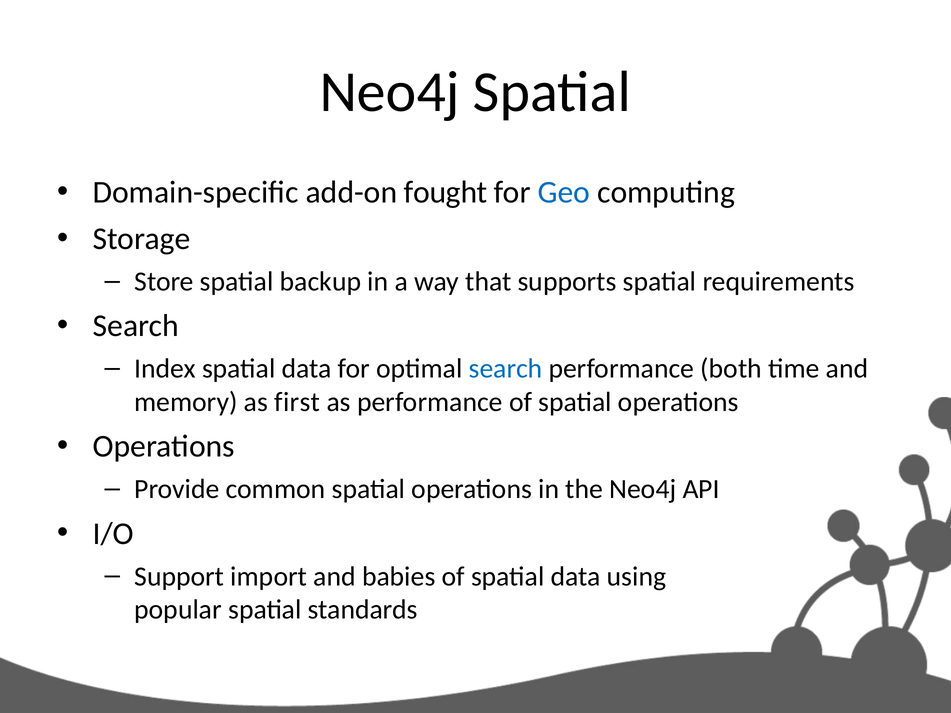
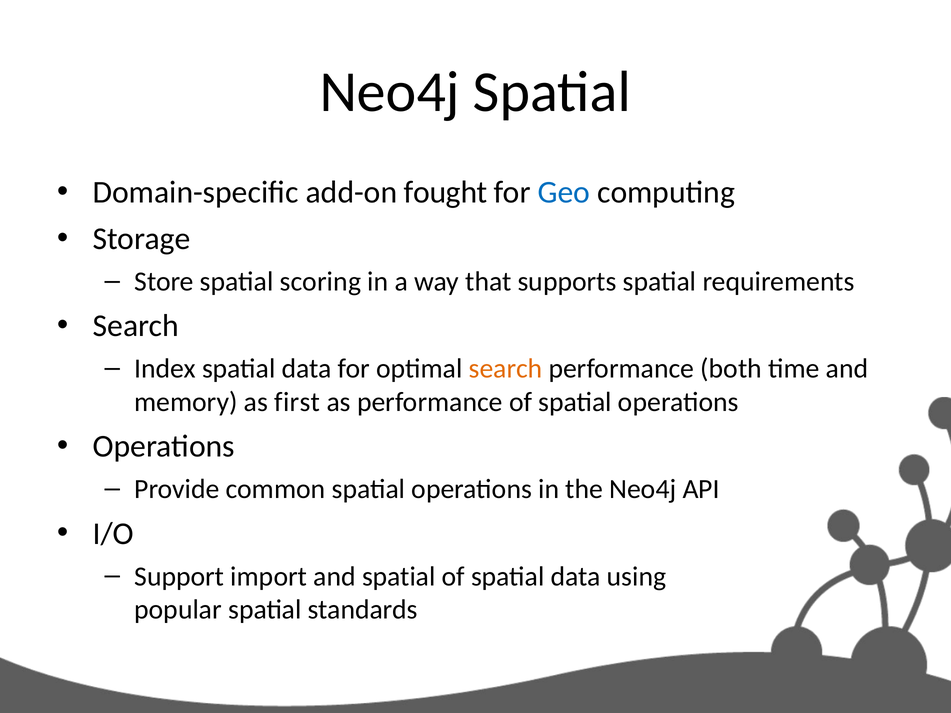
backup: backup -> scoring (320, 282)
search colour: blue -> orange (506, 369)
and babies: babies -> spatial (399, 577)
